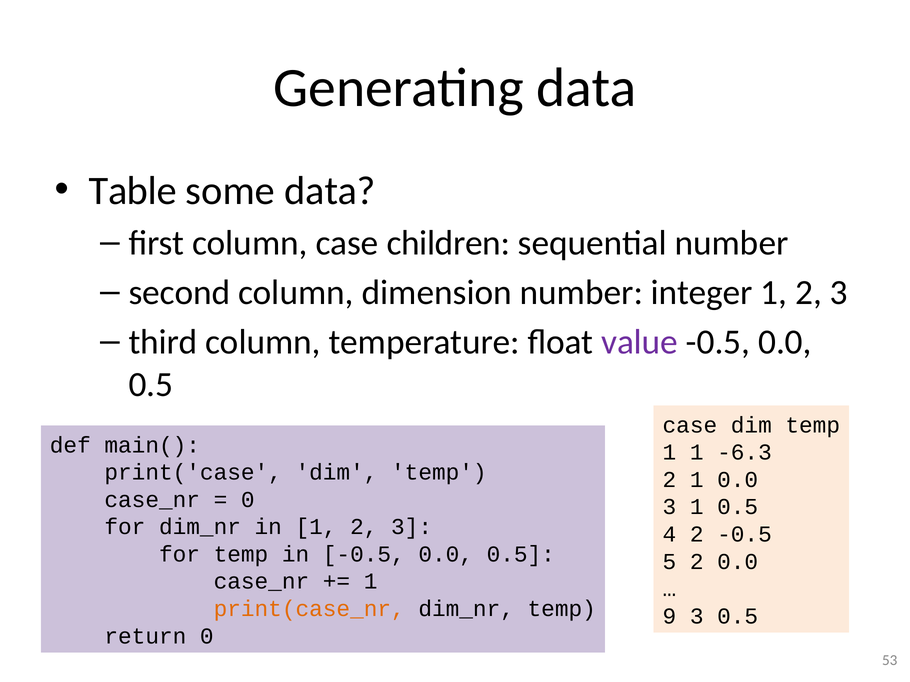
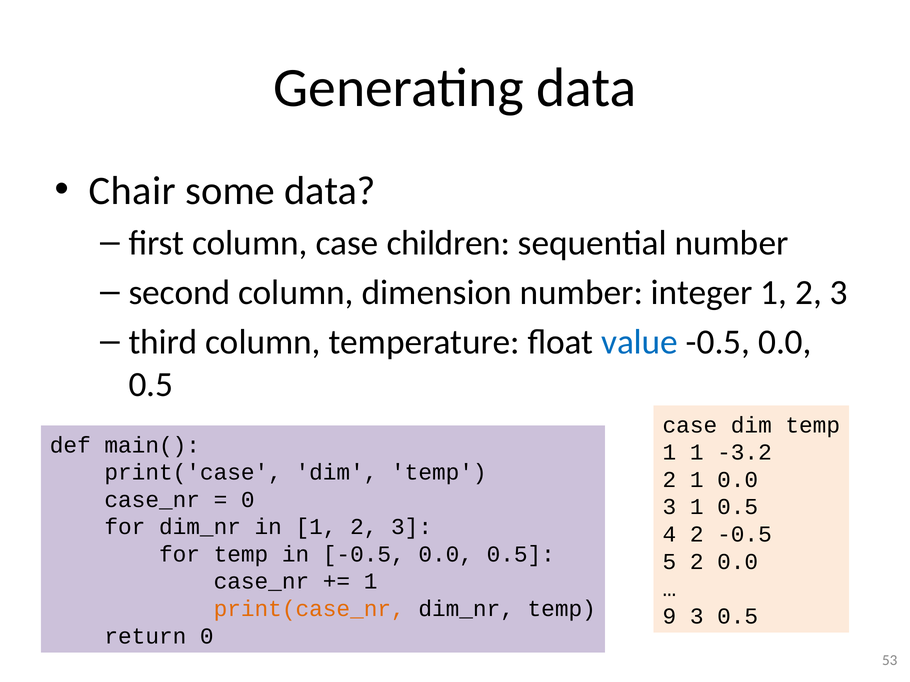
Table: Table -> Chair (132, 191)
value colour: purple -> blue (640, 342)
-6.3: -6.3 -> -3.2 (744, 453)
